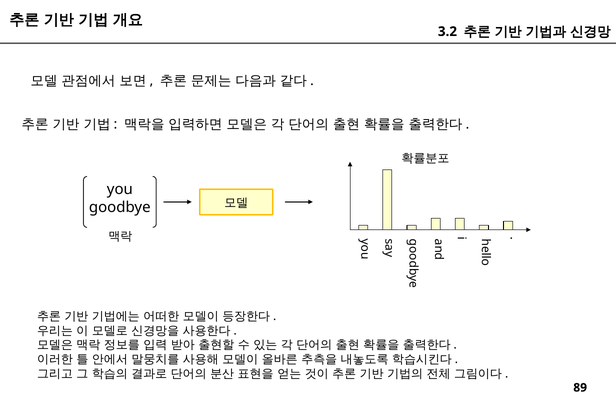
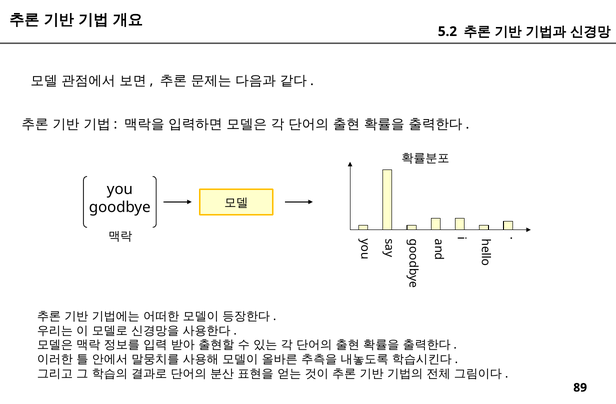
3.2: 3.2 -> 5.2 (447, 32)
